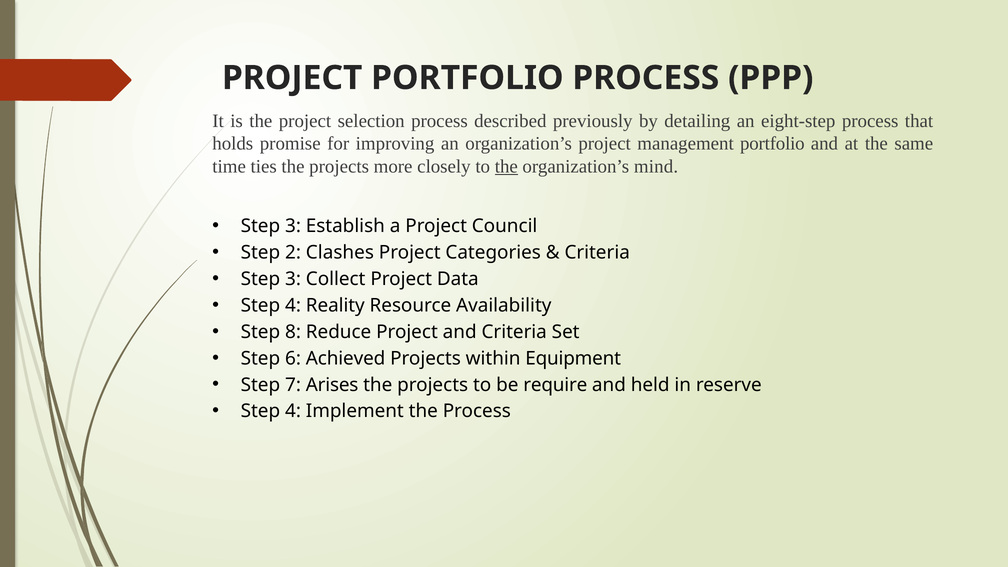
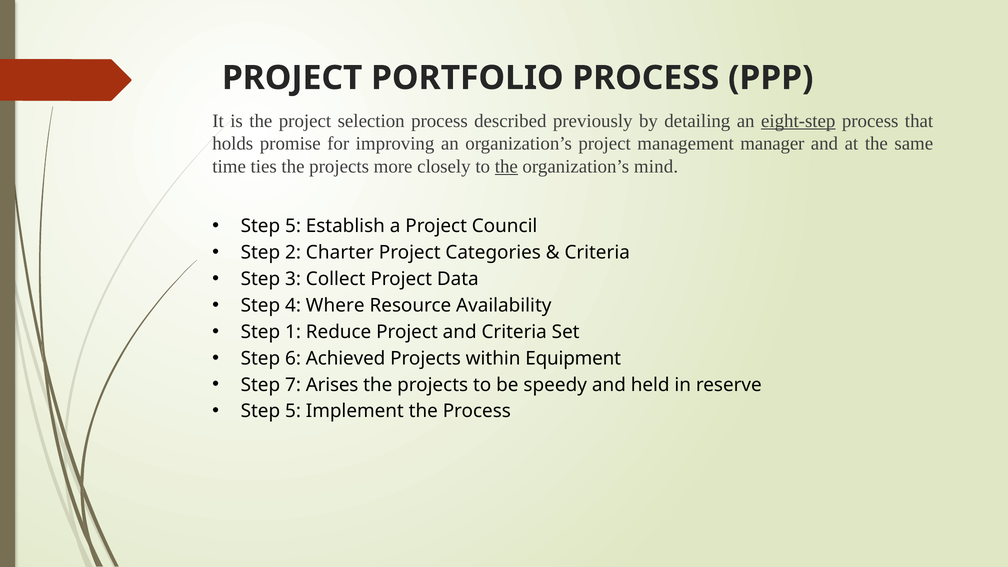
eight-step underline: none -> present (798, 121)
management portfolio: portfolio -> manager (772, 144)
3: 3 -> 5 (293, 226)
Clashes: Clashes -> Charter (340, 252)
Reality: Reality -> Where (335, 305)
8: 8 -> 1 (293, 332)
require: require -> speedy (555, 385)
4: 4 -> 5 (293, 411)
